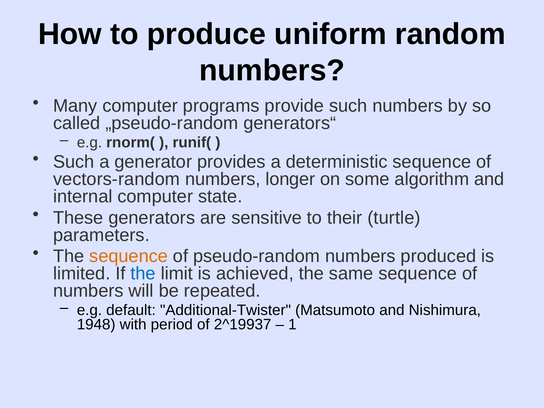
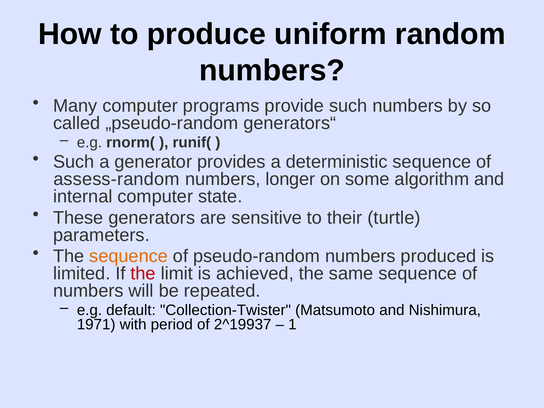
vectors-random: vectors-random -> assess-random (116, 179)
the colour: blue -> red (143, 274)
Additional-Twister: Additional-Twister -> Collection-Twister (226, 310)
1948: 1948 -> 1971 (96, 325)
